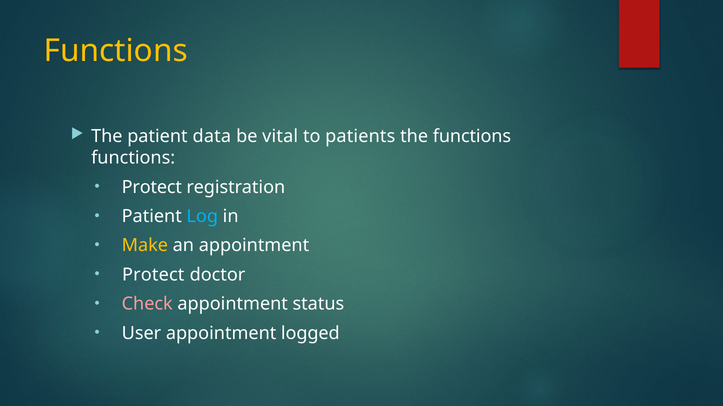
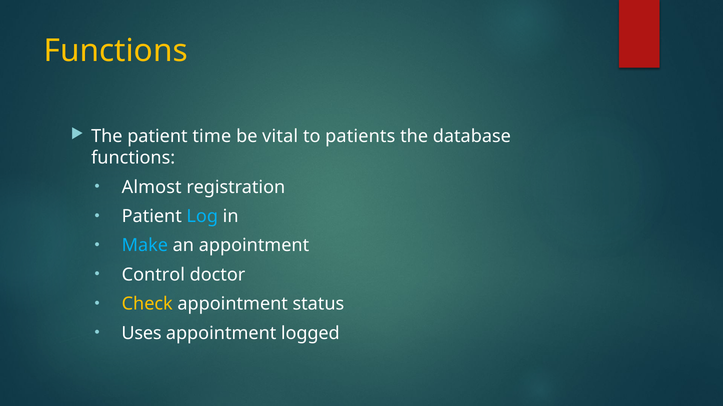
data: data -> time (212, 137)
the functions: functions -> database (472, 137)
Protect: Protect -> Almost (152, 187)
Make colour: yellow -> light blue (145, 246)
Protect: Protect -> Control (153, 275)
Check colour: pink -> yellow (147, 304)
User: User -> Uses (142, 334)
